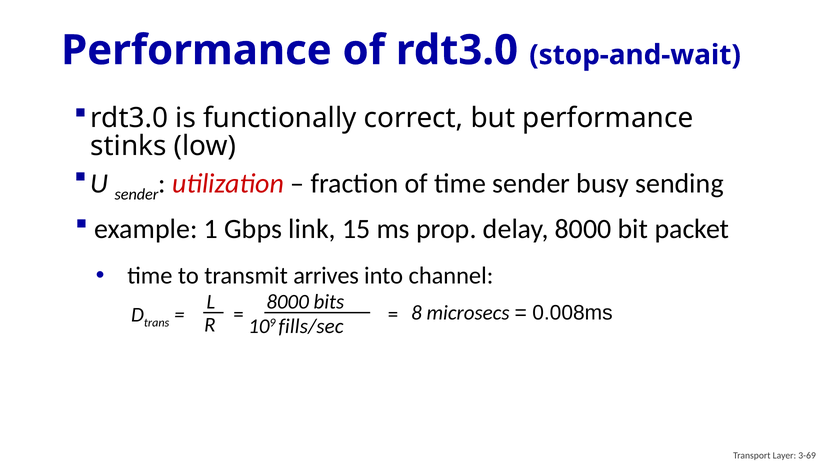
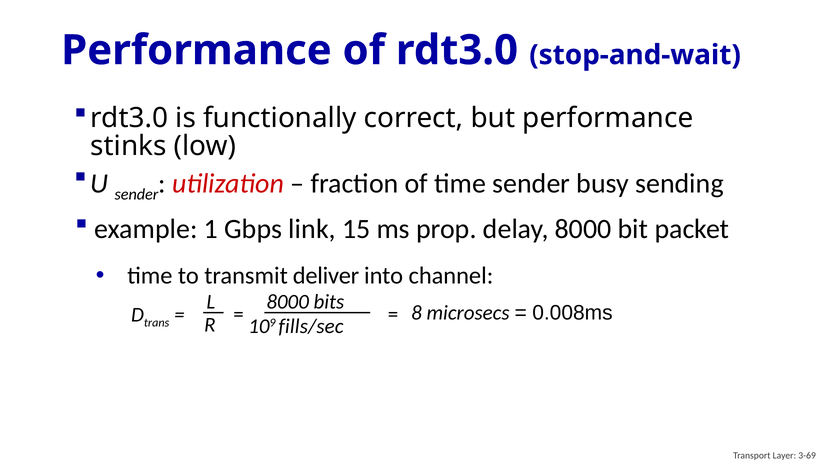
arrives: arrives -> deliver (326, 276)
